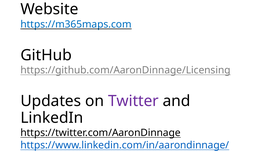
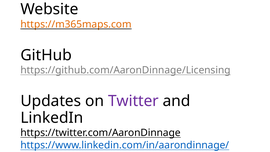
https://m365maps.com colour: blue -> orange (76, 24)
